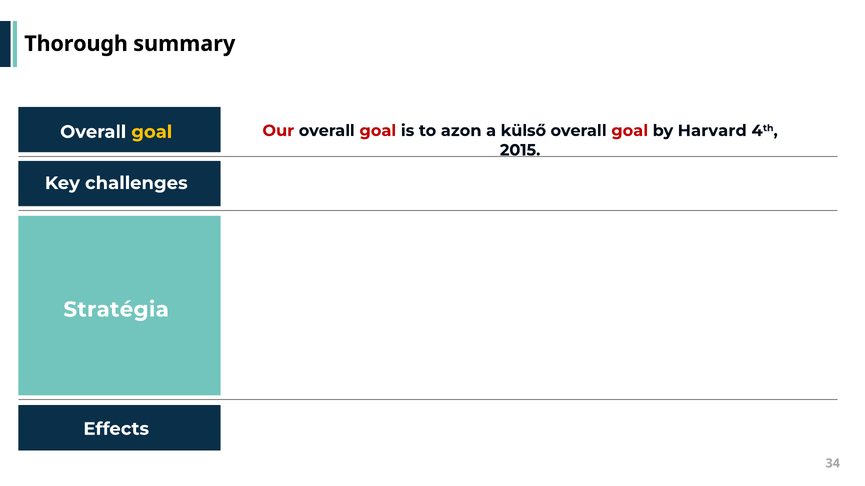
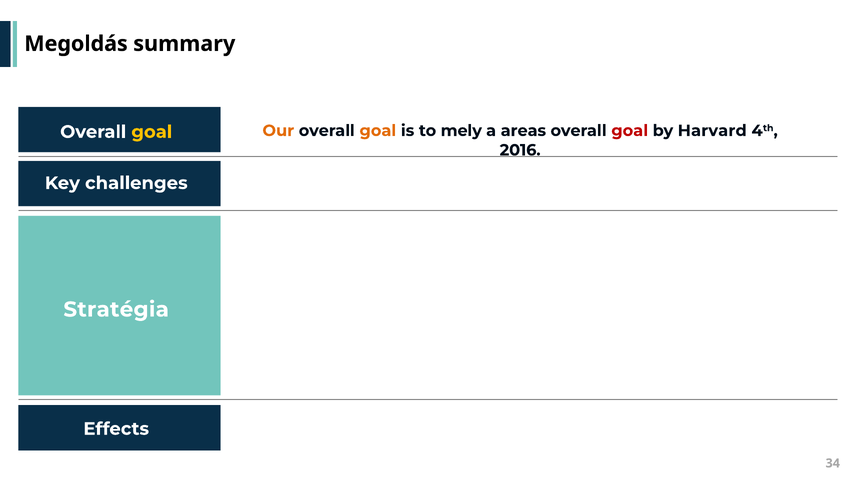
Thorough: Thorough -> Megoldás (76, 44)
Our colour: red -> orange (278, 131)
goal colour: red -> orange (378, 131)
azon: azon -> mely (461, 131)
külső: külső -> areas (523, 131)
2015: 2015 -> 2016 (520, 150)
